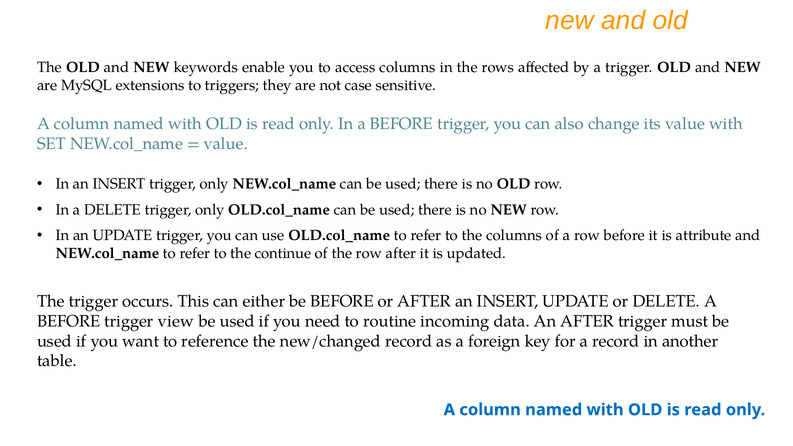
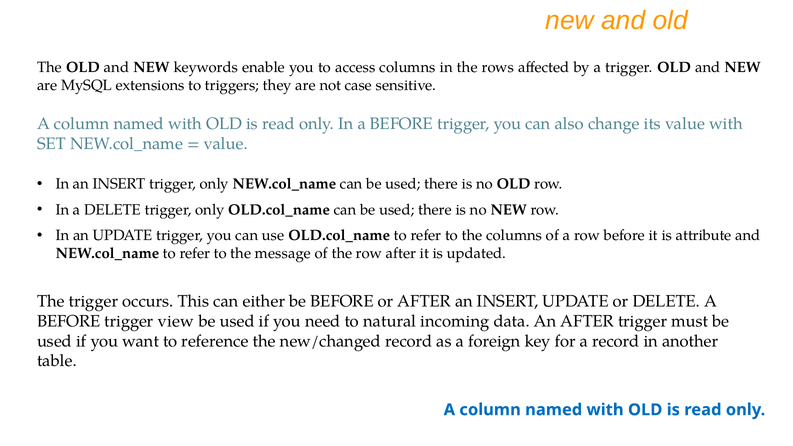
continue: continue -> message (283, 253)
routine: routine -> natural (390, 321)
